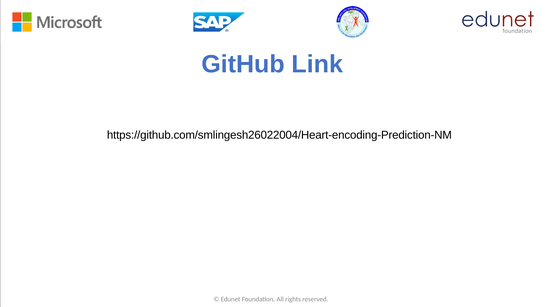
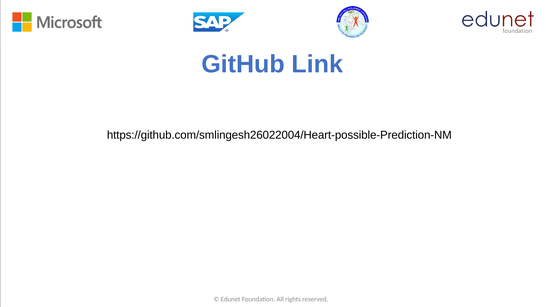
https://github.com/smlingesh26022004/Heart-encoding-Prediction-NM: https://github.com/smlingesh26022004/Heart-encoding-Prediction-NM -> https://github.com/smlingesh26022004/Heart-possible-Prediction-NM (279, 135)
